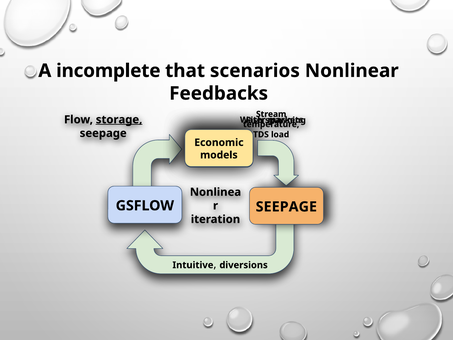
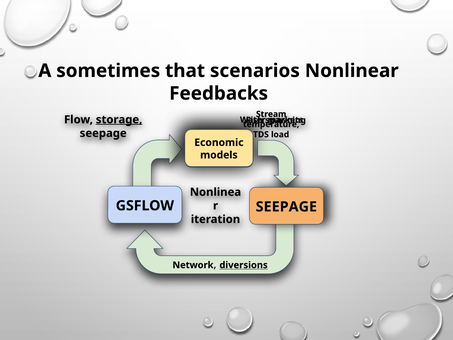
incomplete: incomplete -> sometimes (108, 71)
Intuitive: Intuitive -> Network (193, 265)
diversions underline: none -> present (244, 265)
